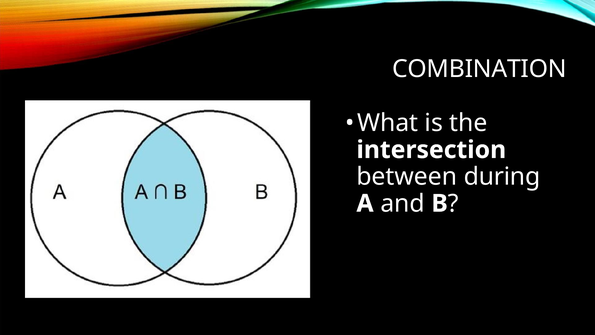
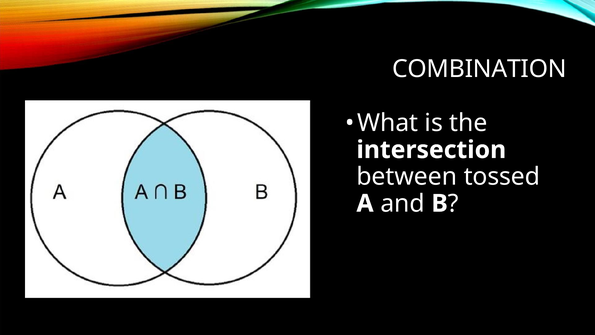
during: during -> tossed (502, 177)
